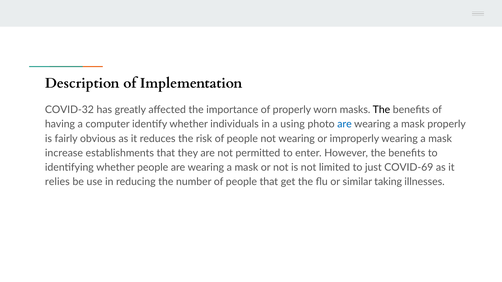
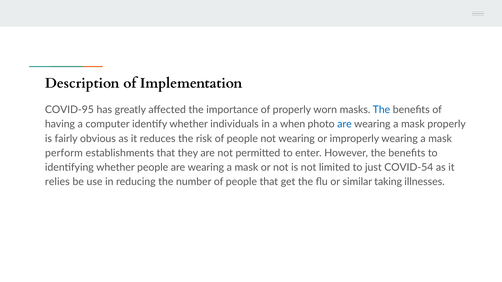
COVID-32: COVID-32 -> COVID-95 (69, 110)
The colour: black -> blue (381, 110)
using: using -> when (293, 124)
increase: increase -> perform (64, 153)
COVID-69: COVID-69 -> COVID-54 (409, 168)
